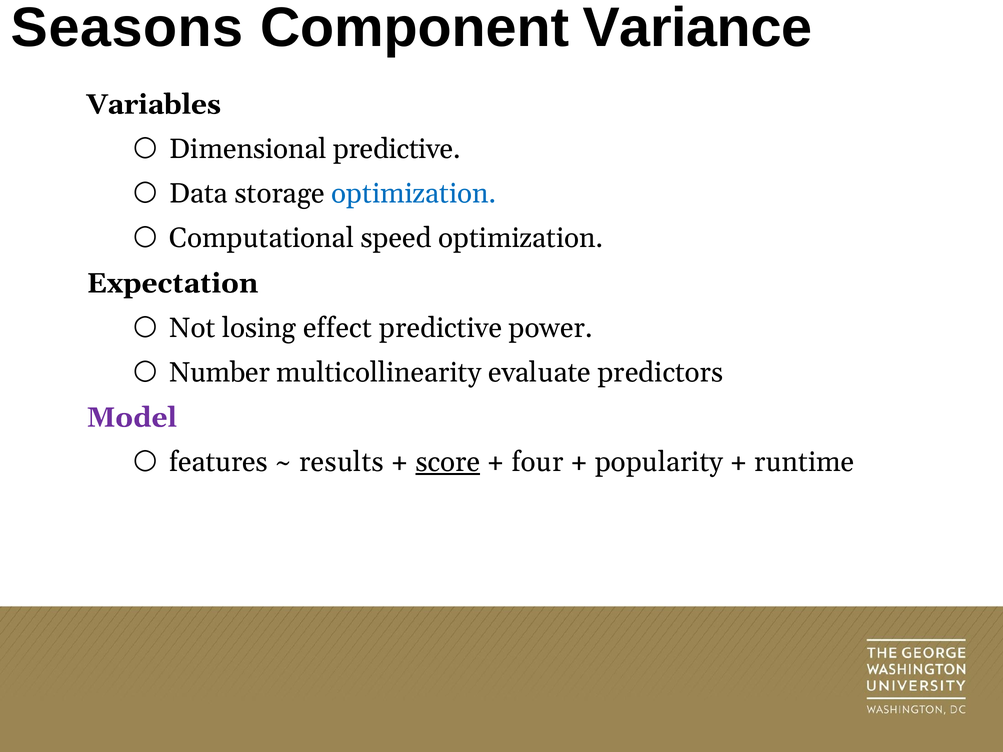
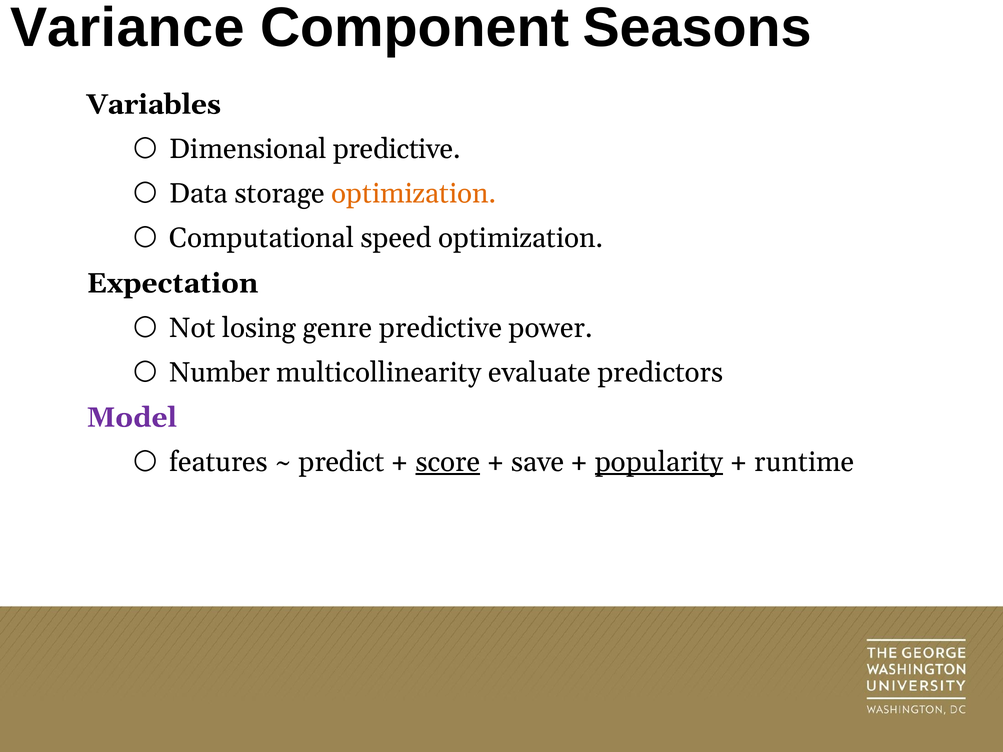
Seasons: Seasons -> Variance (127, 28)
Variance: Variance -> Seasons (697, 28)
optimization colour: blue -> orange (414, 194)
effect: effect -> genre (338, 328)
results: results -> predict (342, 462)
four: four -> save (538, 462)
popularity underline: none -> present (659, 462)
